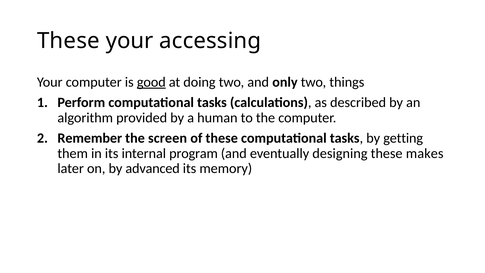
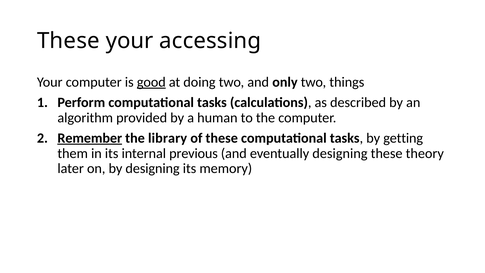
Remember underline: none -> present (90, 138)
screen: screen -> library (168, 138)
program: program -> previous (194, 153)
makes: makes -> theory (425, 153)
by advanced: advanced -> designing (153, 169)
